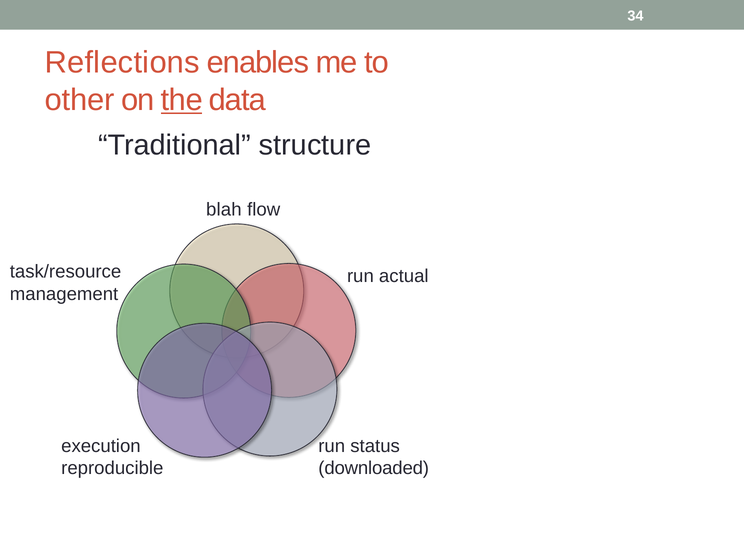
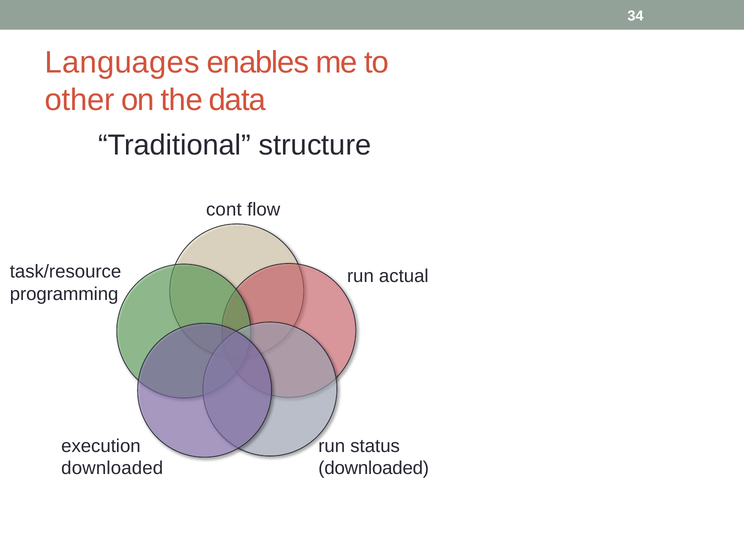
Reflections: Reflections -> Languages (122, 63)
the underline: present -> none (182, 100)
blah: blah -> cont (224, 210)
management: management -> programming (64, 294)
reproducible: reproducible -> downloaded (112, 468)
